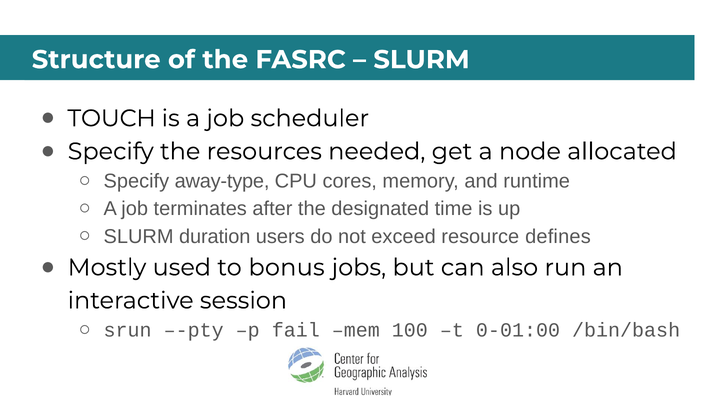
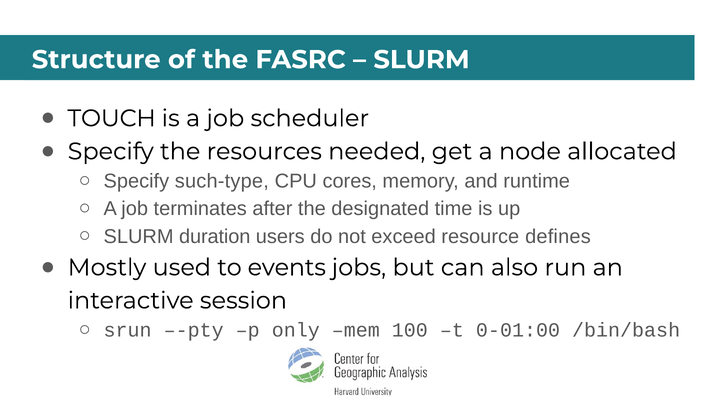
away-type: away-type -> such-type (222, 181)
bonus: bonus -> events (287, 267)
fail: fail -> only (296, 330)
